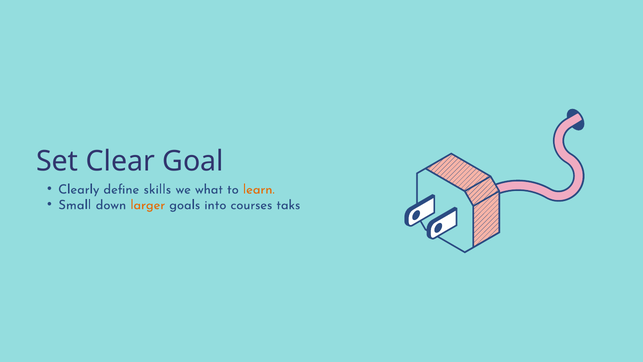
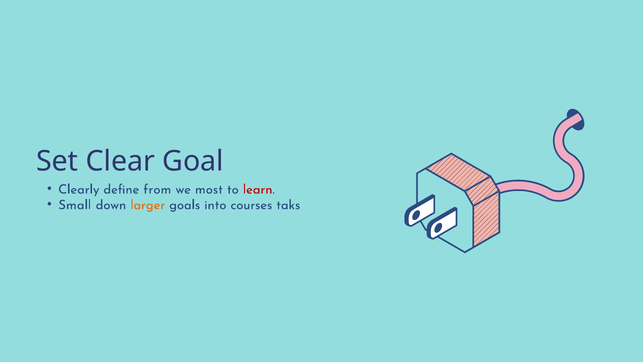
skills: skills -> from (157, 189)
what: what -> most (209, 189)
learn colour: orange -> red (259, 189)
